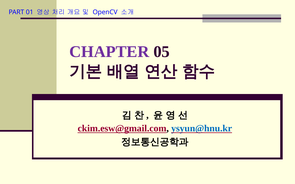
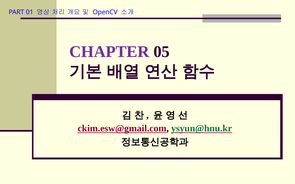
ysyun@hnu.kr colour: blue -> green (202, 129)
